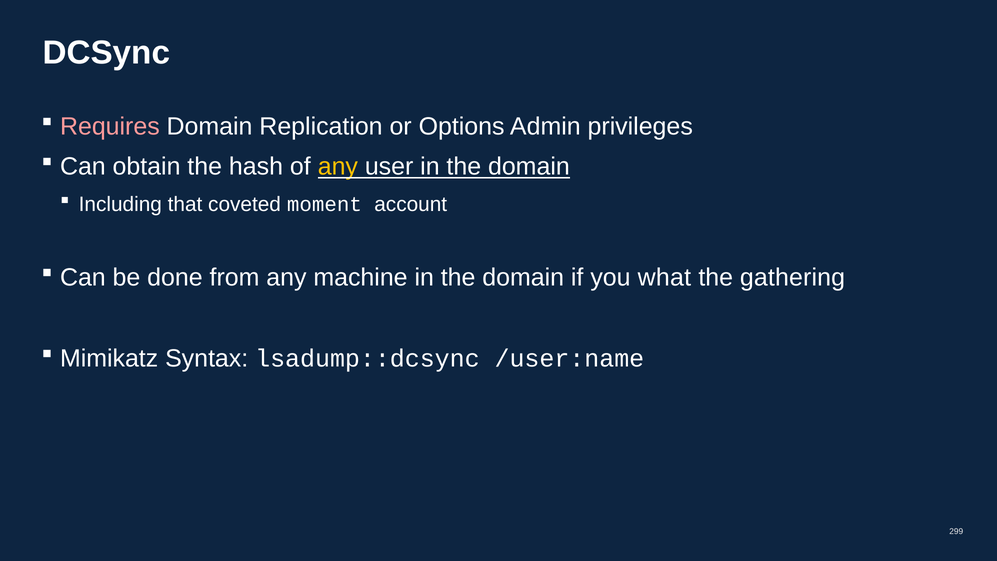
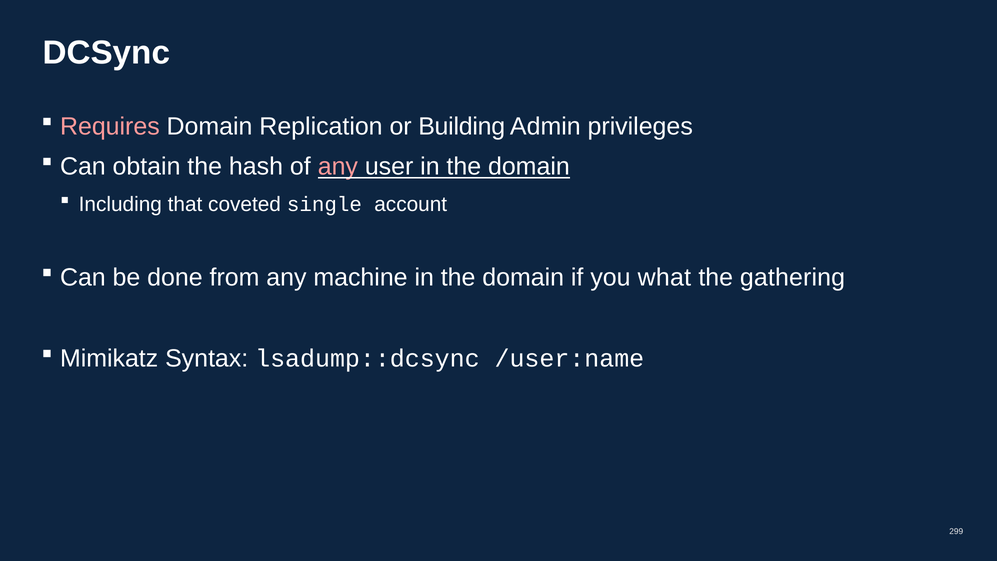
Options: Options -> Building (462, 126)
any colour: yellow -> pink (338, 167)
moment: moment -> single (324, 204)
